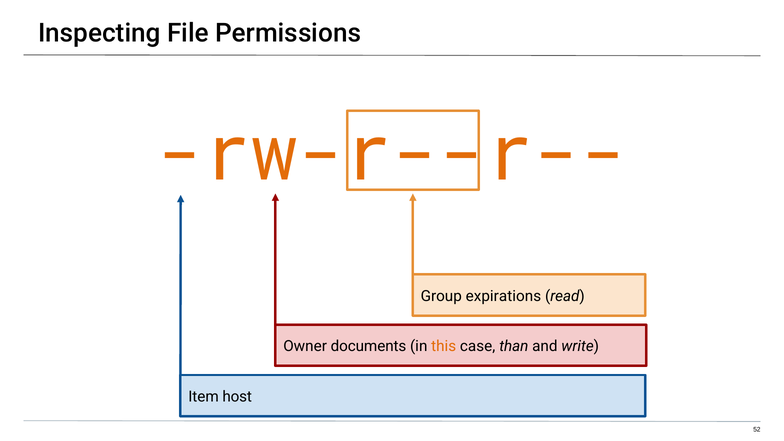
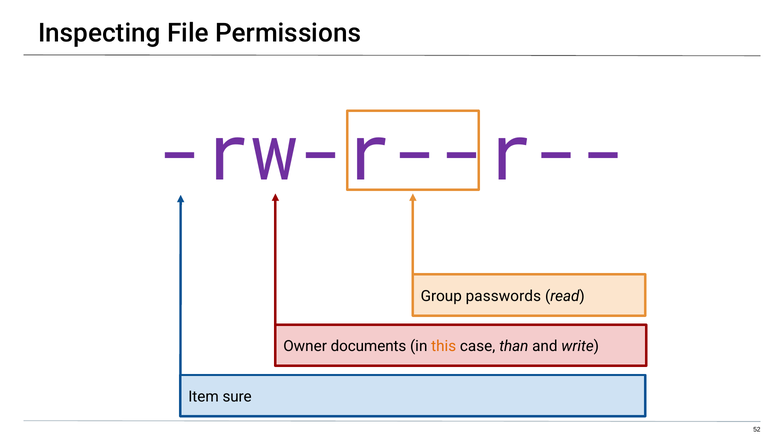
rw-r--r-- colour: orange -> purple (392, 154)
expirations: expirations -> passwords (503, 296)
host: host -> sure (237, 397)
